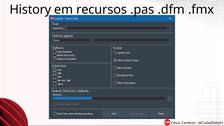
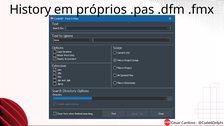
recursos: recursos -> próprios (102, 10)
